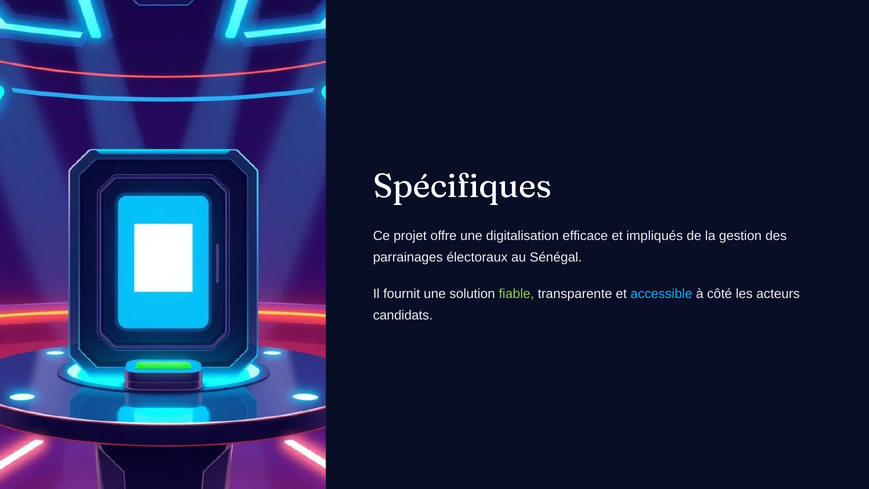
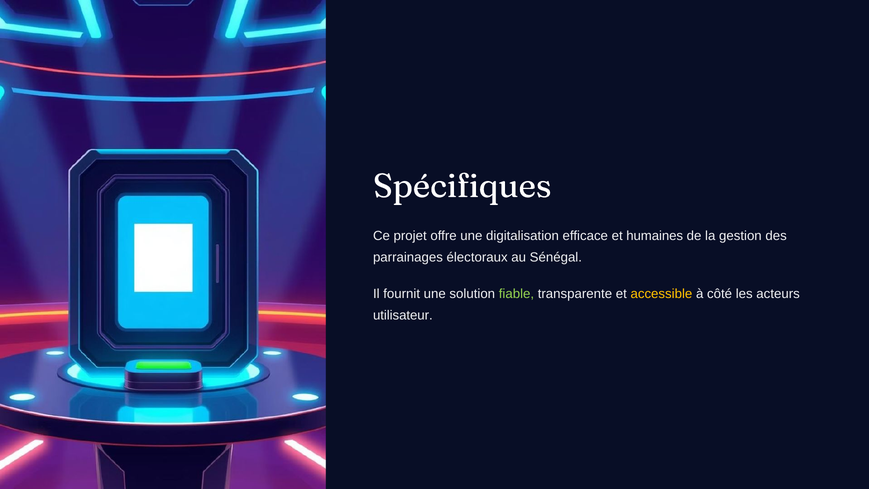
impliqués: impliqués -> humaines (655, 236)
accessible colour: light blue -> yellow (661, 294)
candidats: candidats -> utilisateur (403, 315)
